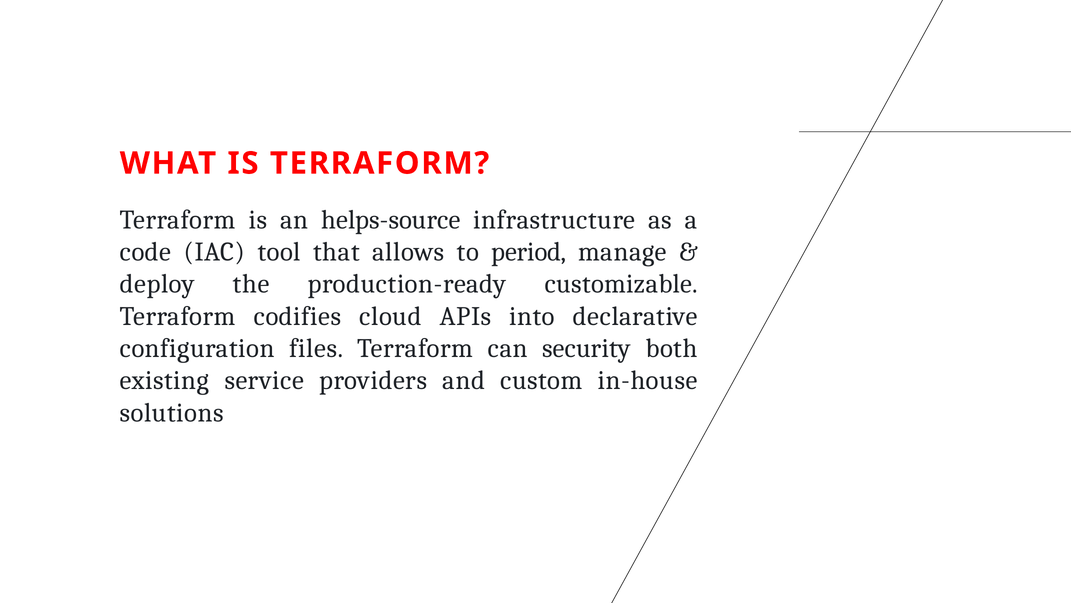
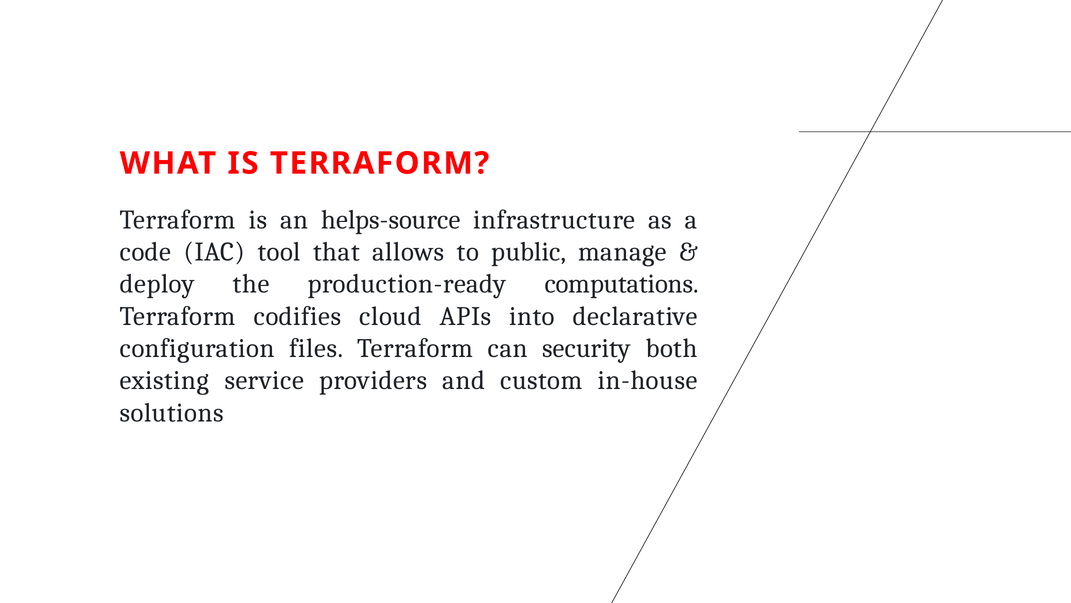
period: period -> public (529, 252)
customizable: customizable -> computations (622, 284)
